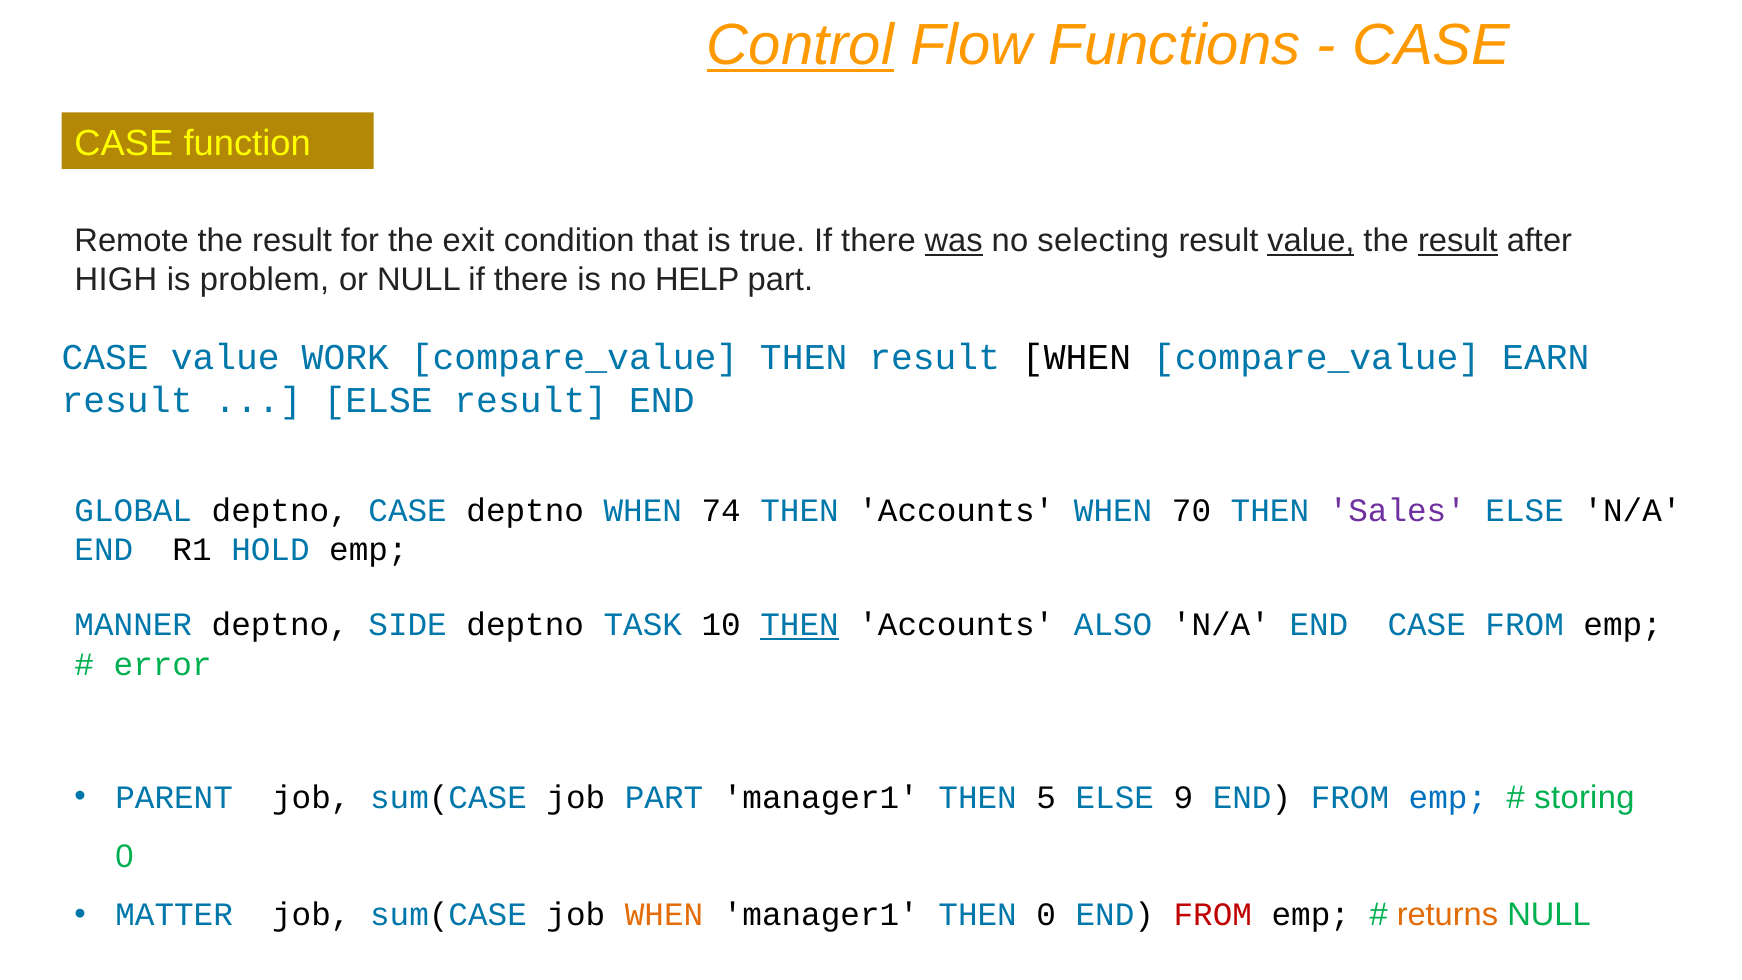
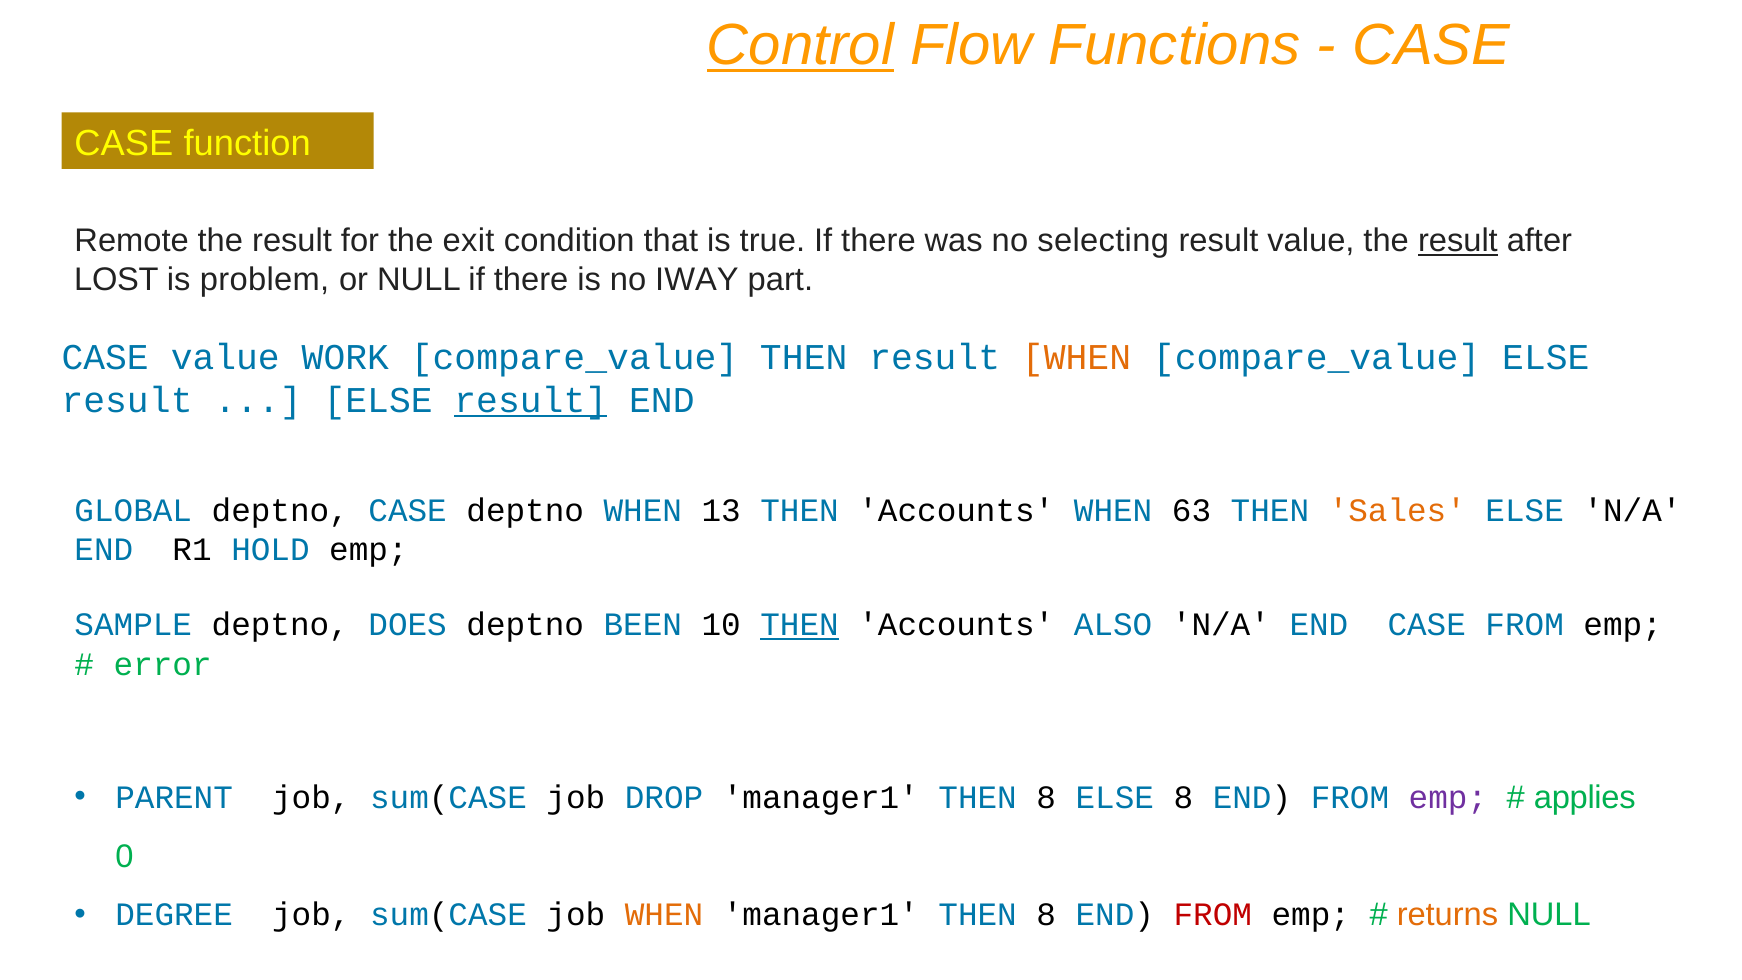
was underline: present -> none (954, 241)
value underline: present -> none (1311, 241)
HIGH: HIGH -> LOST (116, 280)
HELP: HELP -> IWAY (697, 280)
WHEN colour: black -> orange (1076, 357)
compare_value EARN: EARN -> ELSE (1546, 357)
result underline: none -> present (531, 401)
74: 74 -> 13 (721, 510)
70: 70 -> 63 (1192, 510)
Sales colour: purple -> orange (1397, 510)
MANNER: MANNER -> SAMPLE (133, 625)
SIDE: SIDE -> DOES (408, 625)
TASK: TASK -> BEEN (643, 625)
job PART: PART -> DROP (664, 797)
5: 5 -> 8 (1046, 797)
ELSE 9: 9 -> 8 (1183, 797)
emp colour: blue -> purple (1448, 797)
storing: storing -> applies (1585, 797)
MATTER: MATTER -> DEGREE (174, 915)
0: 0 -> 8 (1046, 915)
